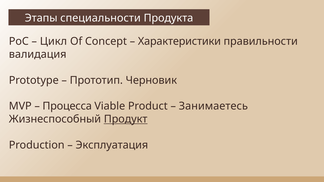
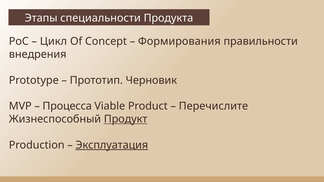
Характеристики: Характеристики -> Формирования (179, 41)
валидация: валидация -> внедрения (38, 54)
Занимаетесь: Занимаетесь -> Перечислите (213, 106)
Эксплуатация underline: none -> present (112, 145)
